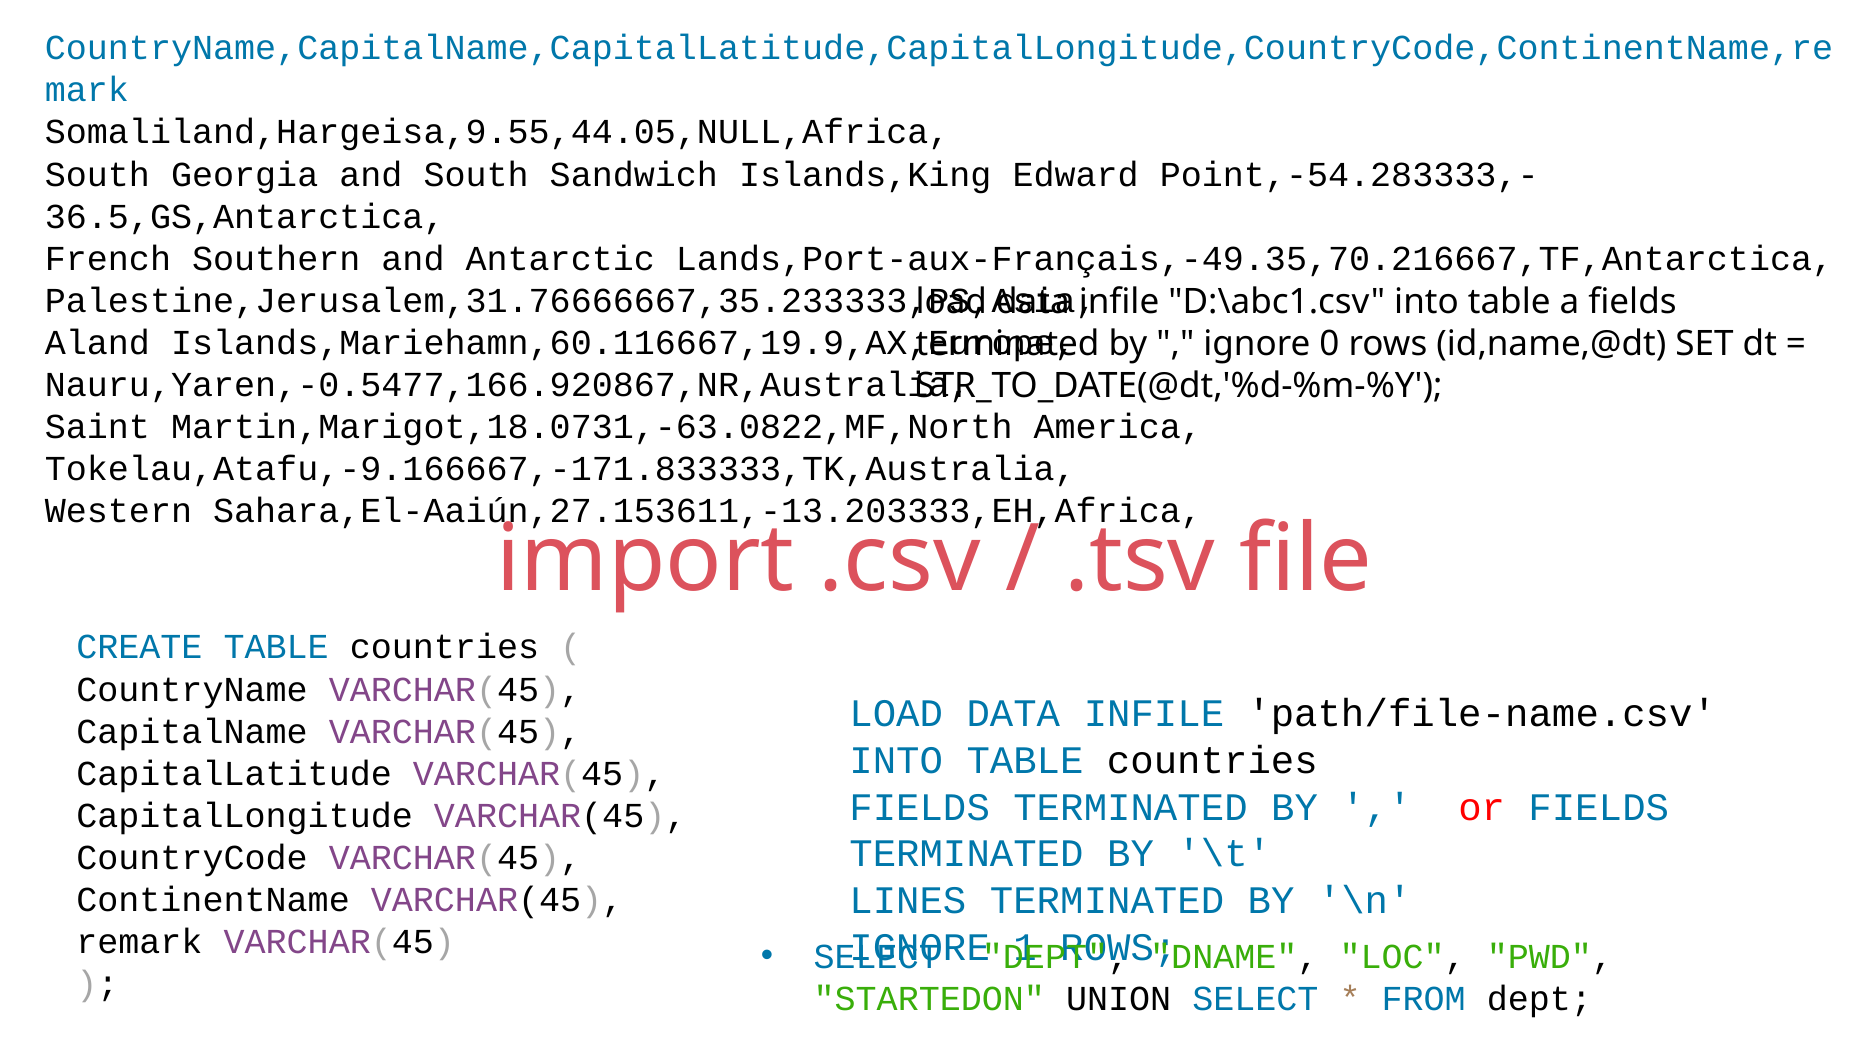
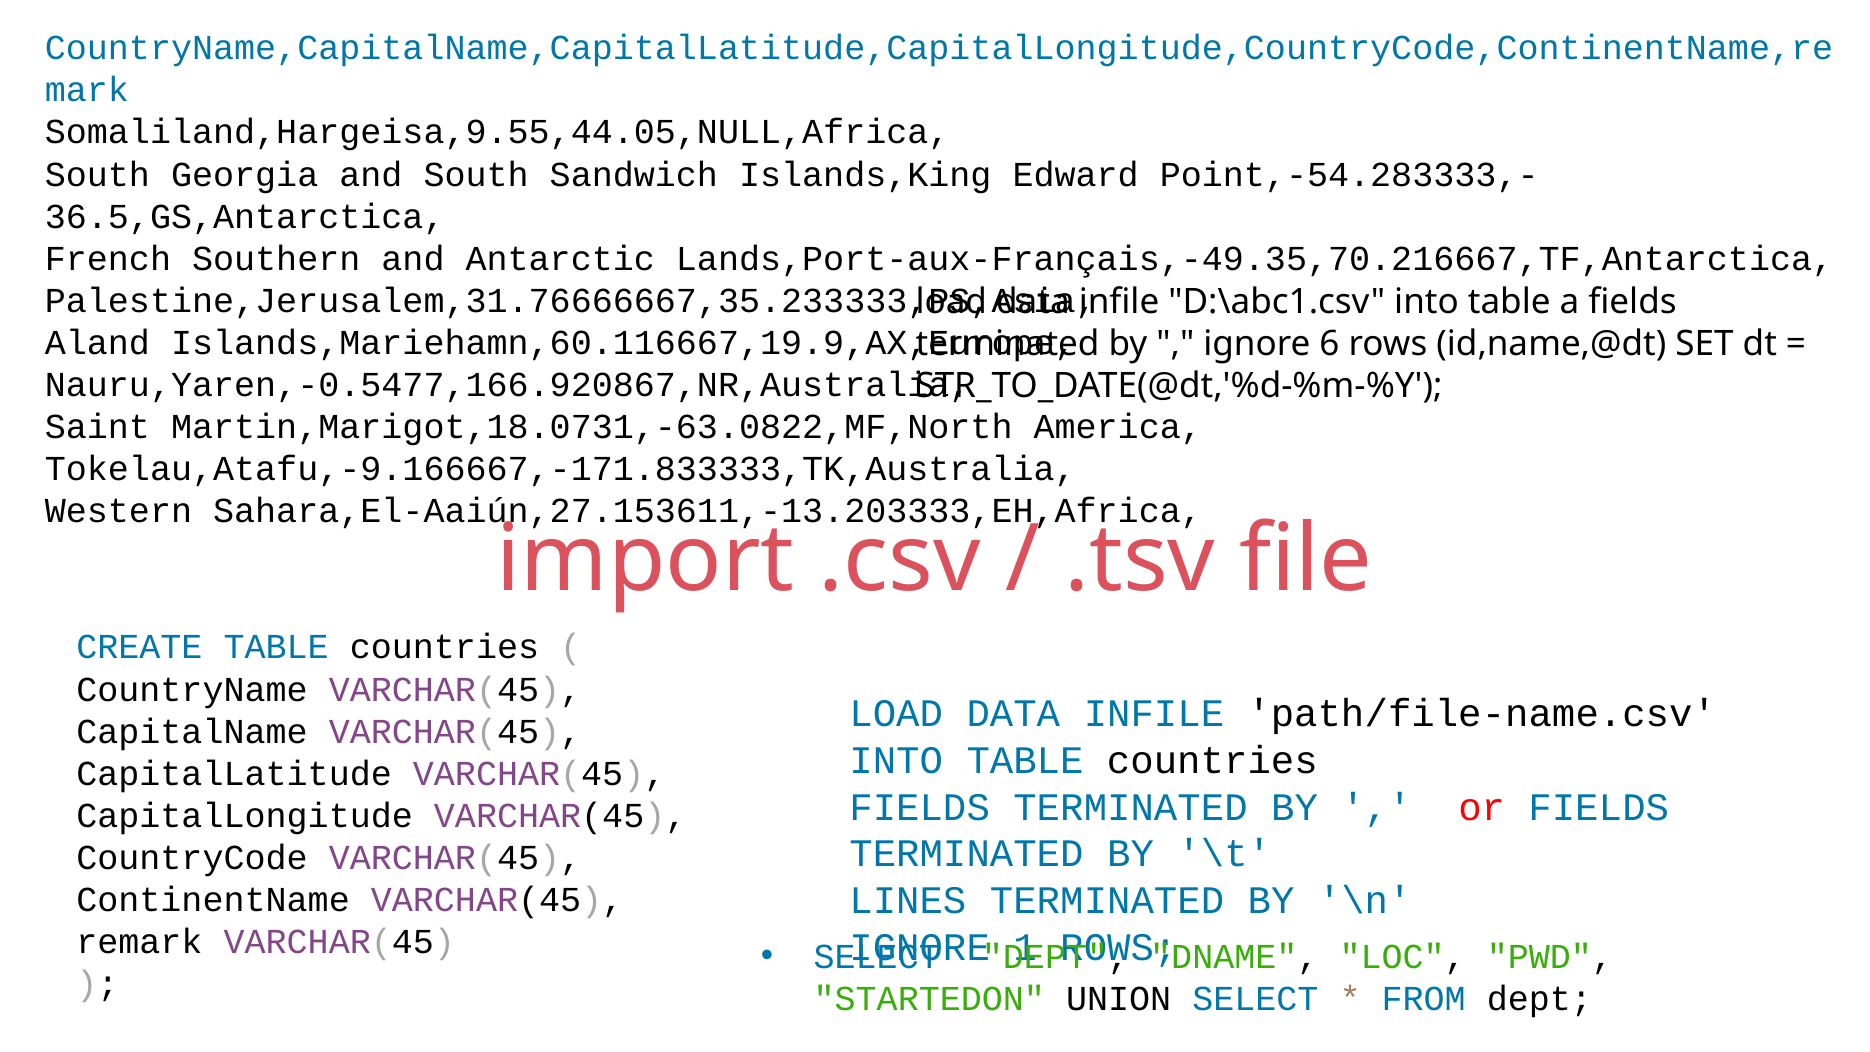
0: 0 -> 6 (1329, 344)
